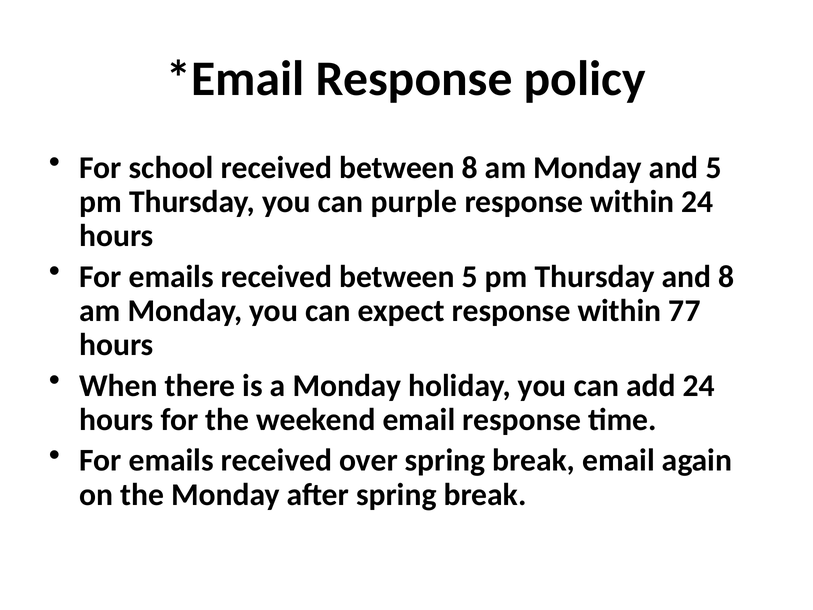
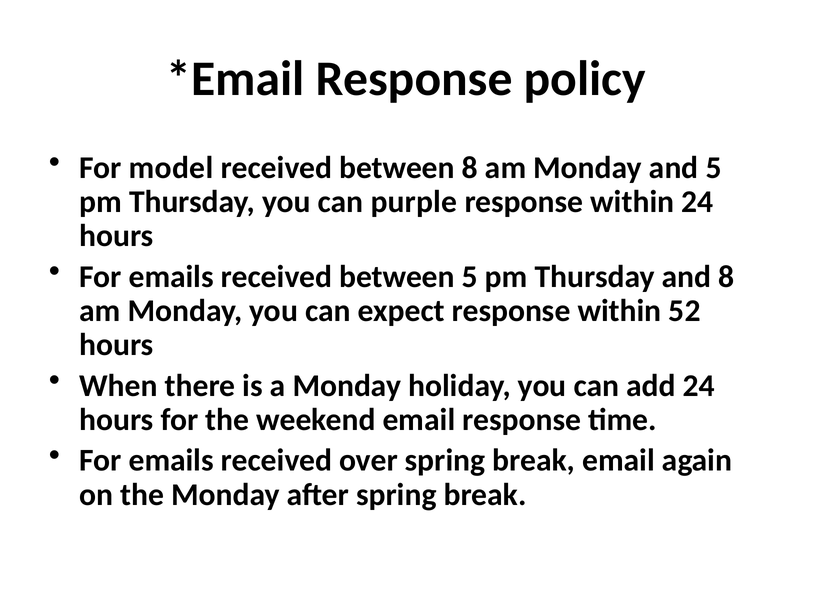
school: school -> model (171, 168)
77: 77 -> 52 (684, 311)
